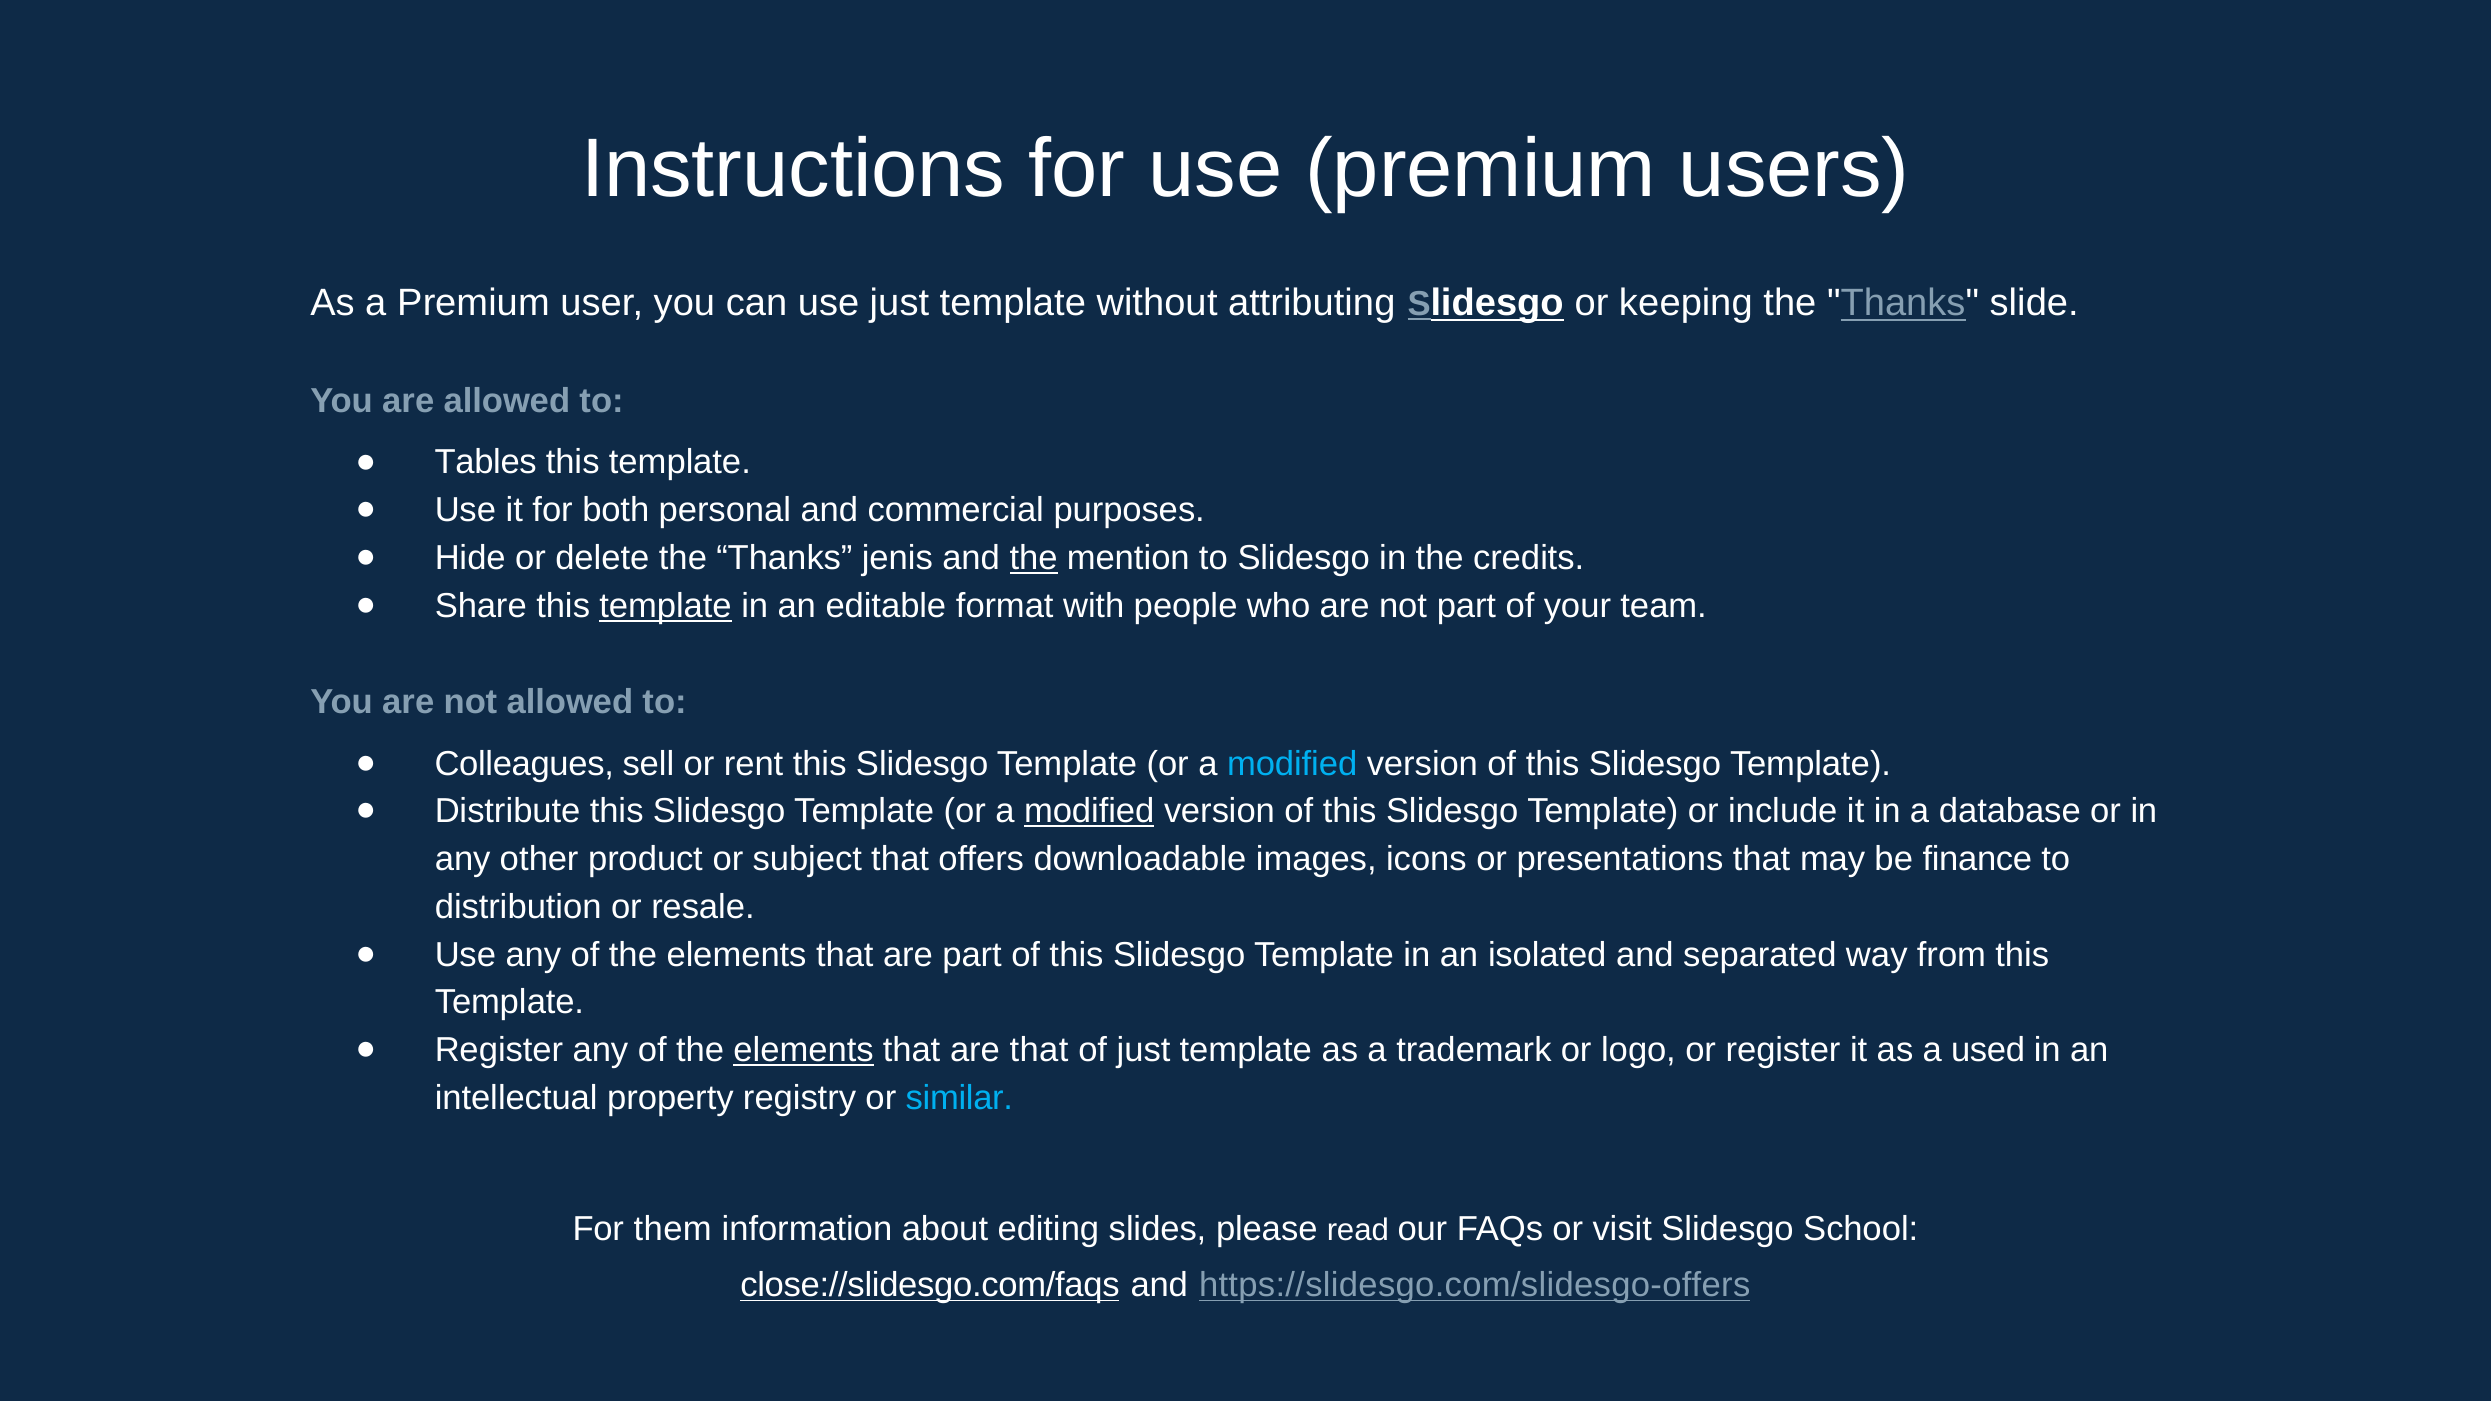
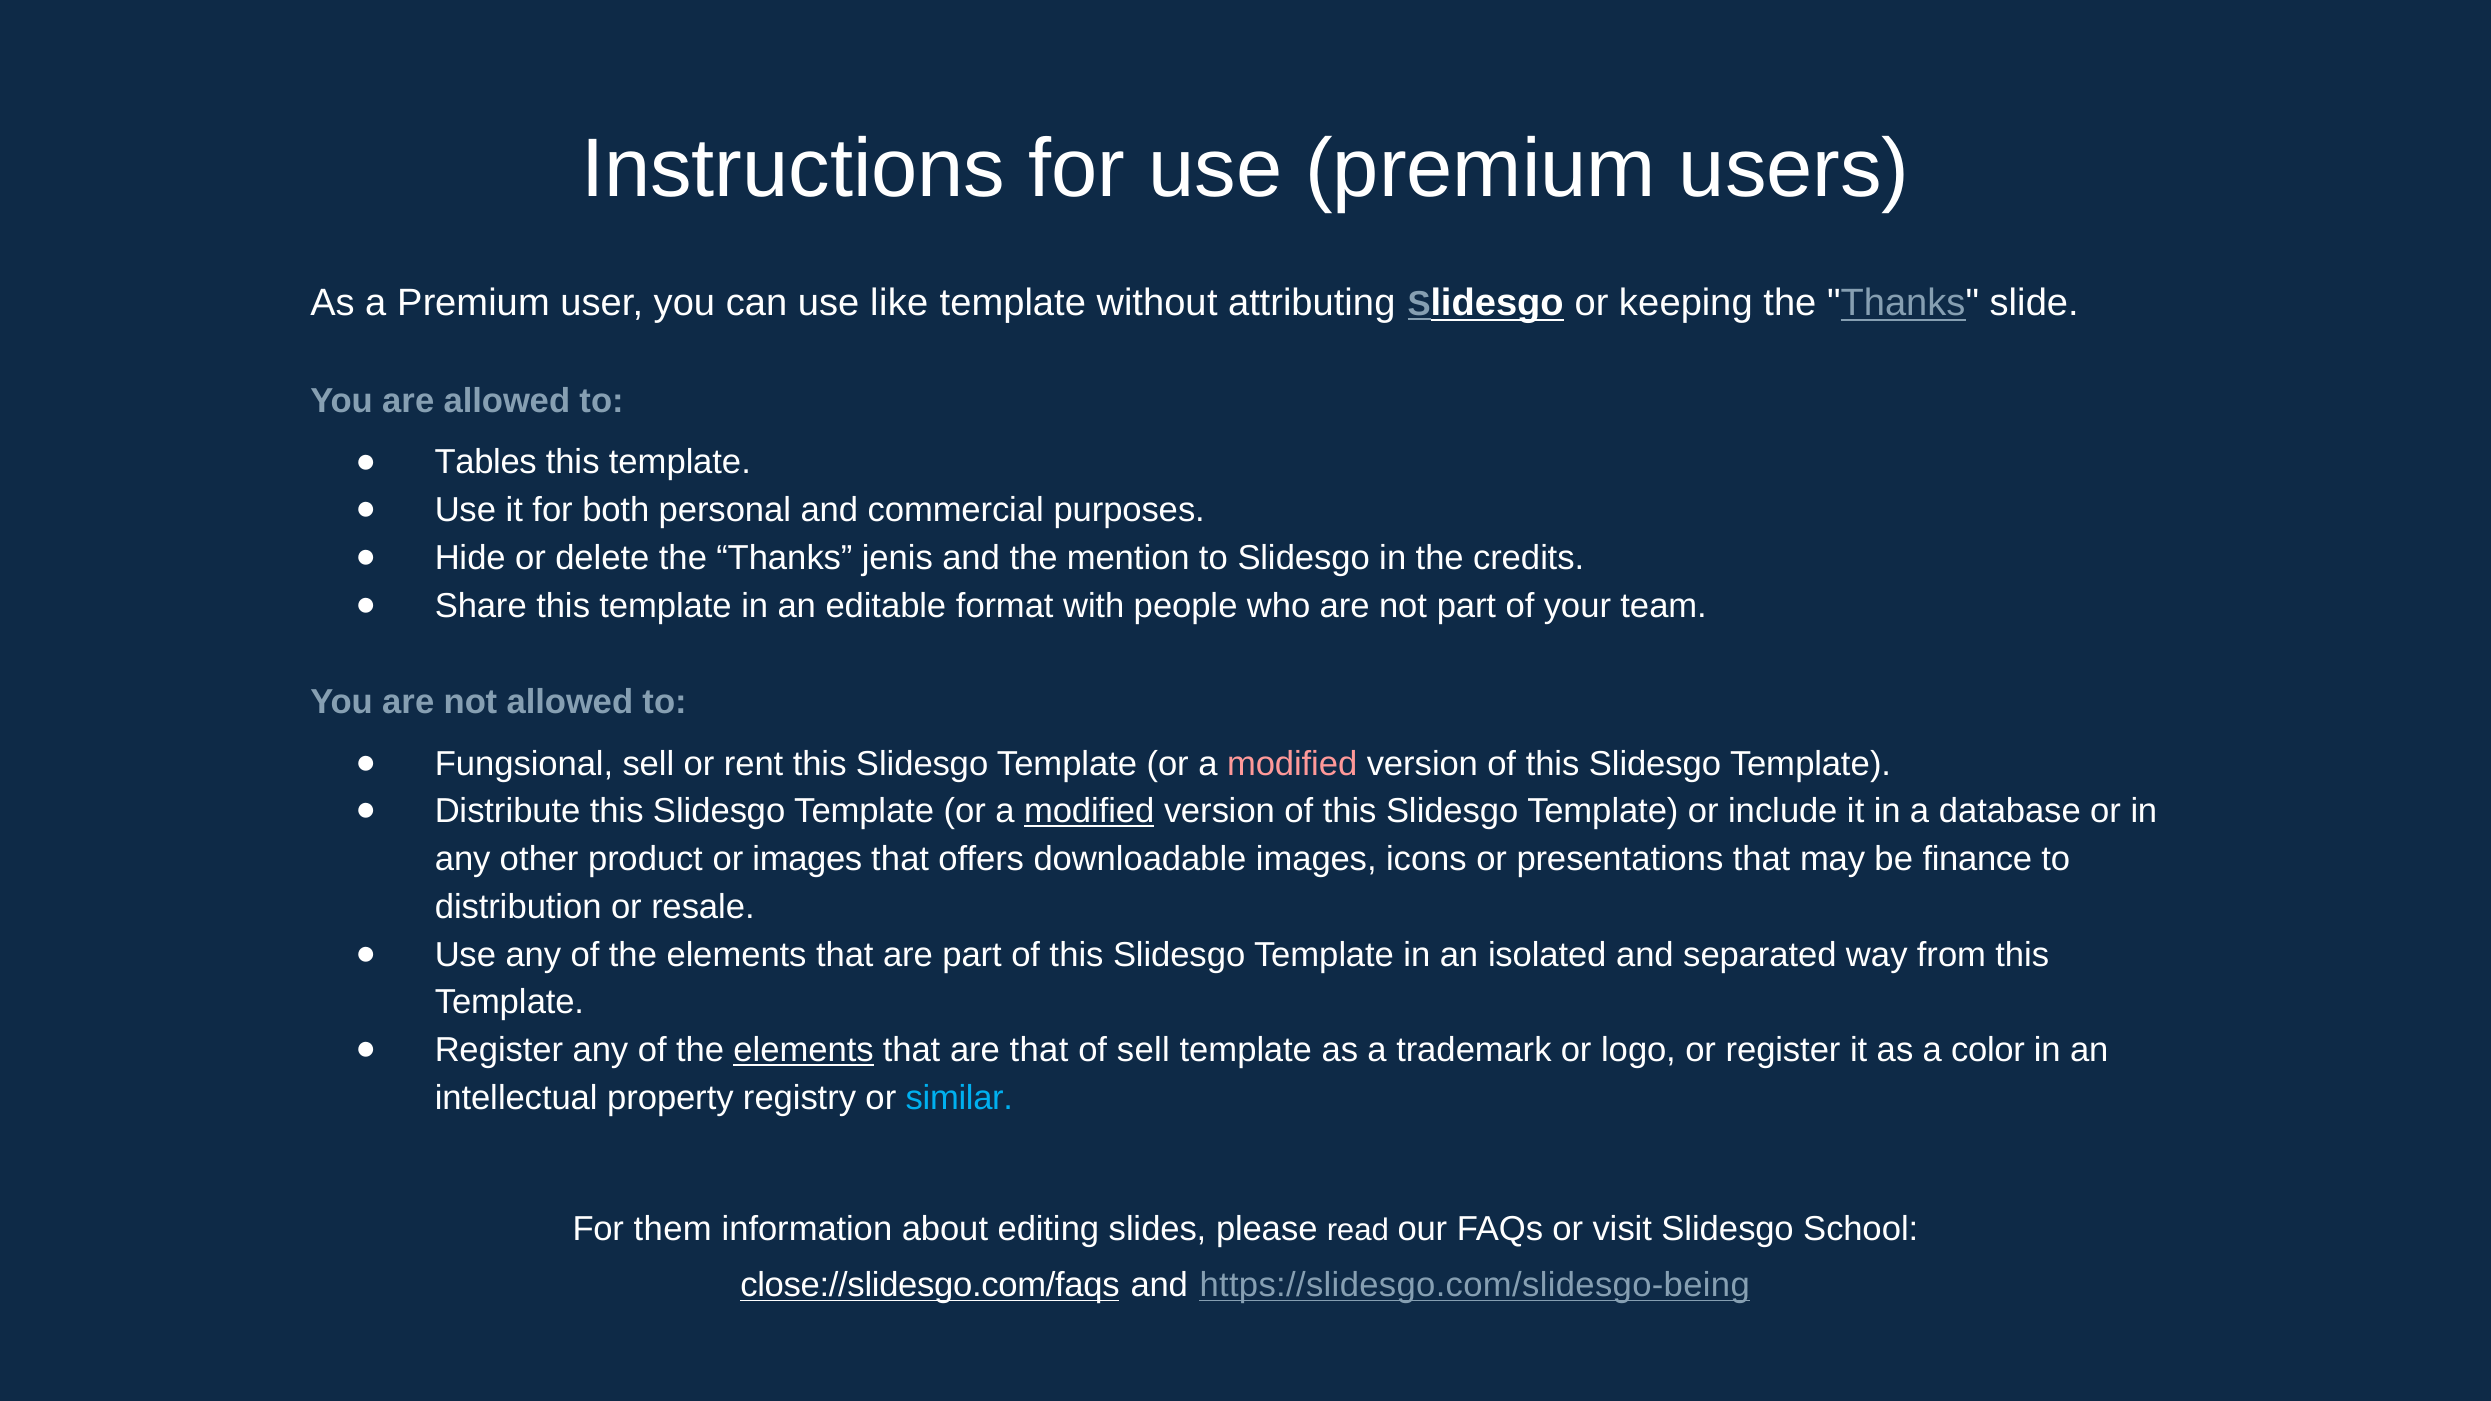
use just: just -> like (899, 303)
the underline: present -> none (1034, 558)
template underline: present -> none (665, 606)
Colleagues: Colleagues -> Fungsional (524, 764)
modified colour: light blue -> pink (1292, 764)
or subject: subject -> images (807, 859)
of just: just -> sell (1143, 1050)
used: used -> color (1988, 1050)
https://slidesgo.com/slidesgo-offers: https://slidesgo.com/slidesgo-offers -> https://slidesgo.com/slidesgo-being (1475, 1285)
